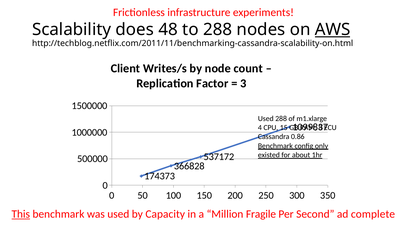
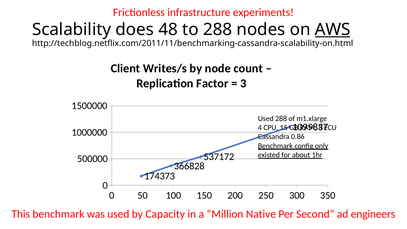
This underline: present -> none (21, 214)
Fragile: Fragile -> Native (261, 214)
complete: complete -> engineers (373, 214)
